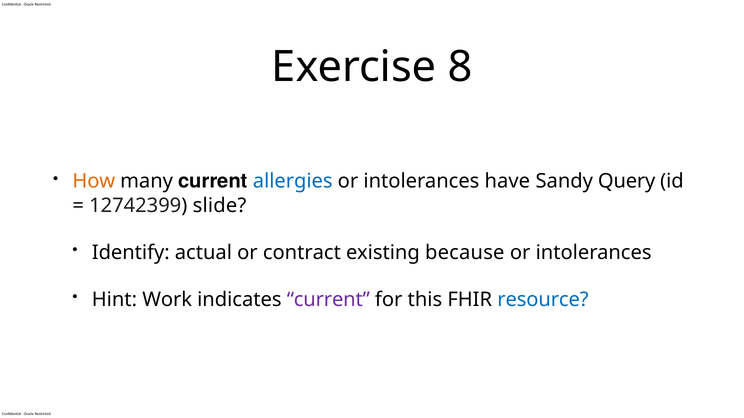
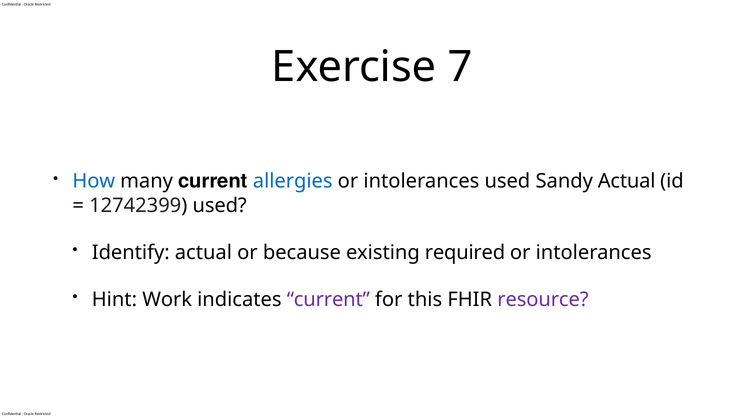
8: 8 -> 7 (460, 67)
How colour: orange -> blue (94, 182)
intolerances have: have -> used (507, 182)
Sandy Query: Query -> Actual (627, 182)
12742399 slide: slide -> used (220, 206)
contract: contract -> because (302, 253)
because: because -> required (465, 253)
resource colour: blue -> purple (543, 300)
